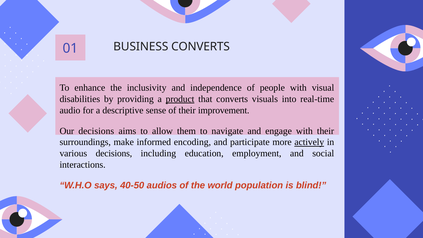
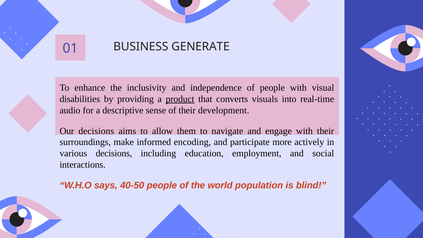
BUSINESS CONVERTS: CONVERTS -> GENERATE (201, 47)
improvement: improvement -> development (224, 110)
actively underline: present -> none (309, 142)
40-50 audios: audios -> people (162, 185)
